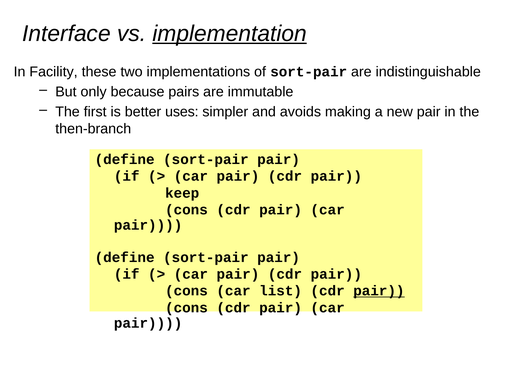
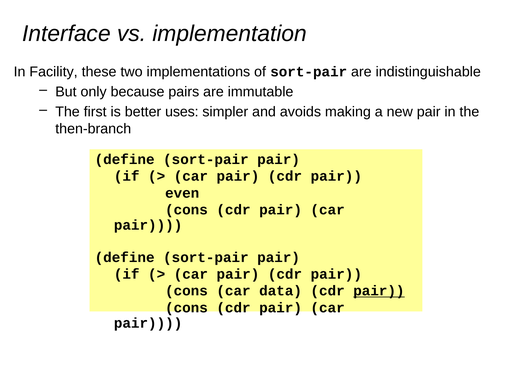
implementation underline: present -> none (230, 34)
keep: keep -> even (182, 193)
list: list -> data (281, 291)
